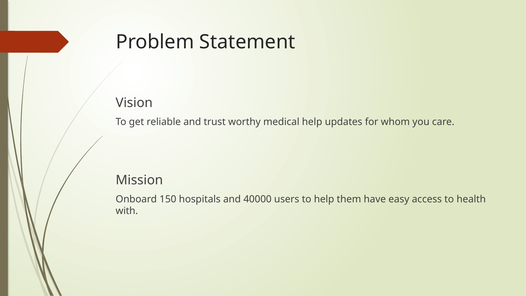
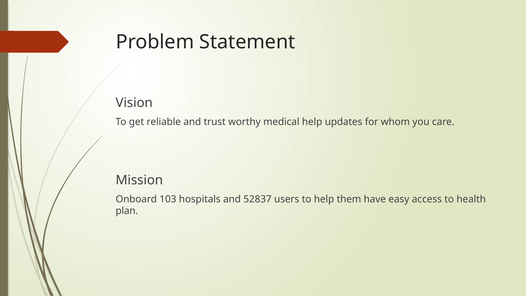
150: 150 -> 103 (168, 199)
40000: 40000 -> 52837 (258, 199)
with: with -> plan (127, 211)
